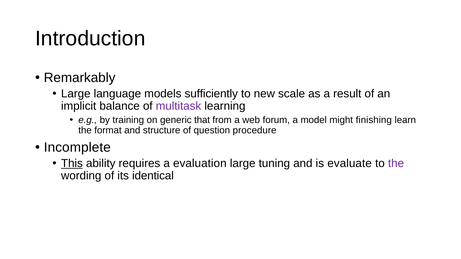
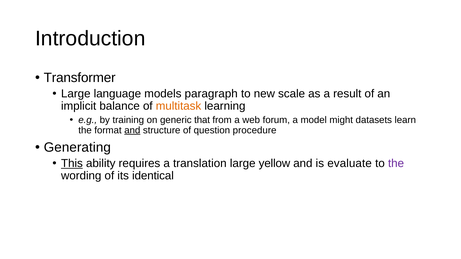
Remarkably: Remarkably -> Transformer (80, 78)
sufficiently: sufficiently -> paragraph (211, 94)
multitask colour: purple -> orange (179, 106)
finishing: finishing -> datasets (374, 120)
and underline: none -> present (132, 130)
Incomplete: Incomplete -> Generating (77, 148)
evaluation: evaluation -> translation (200, 164)
tuning: tuning -> yellow (274, 164)
